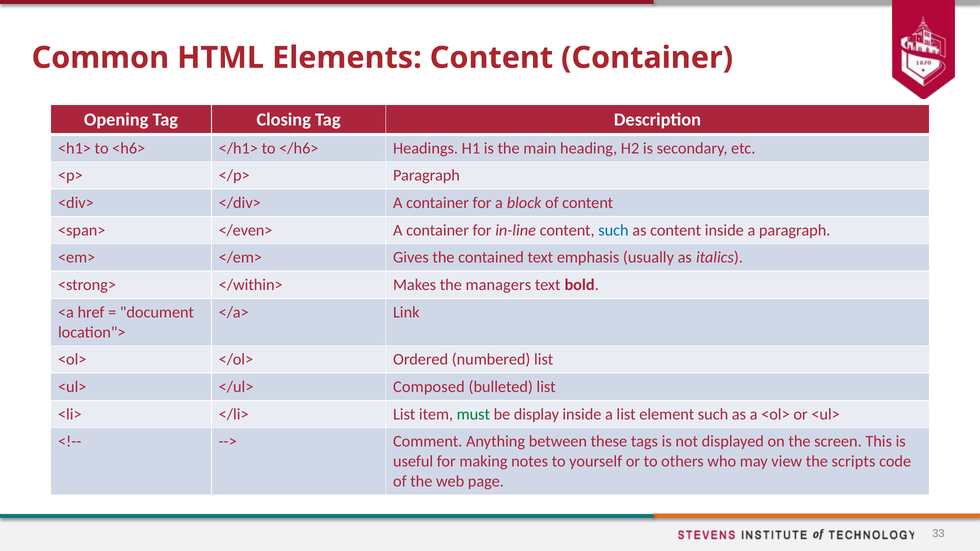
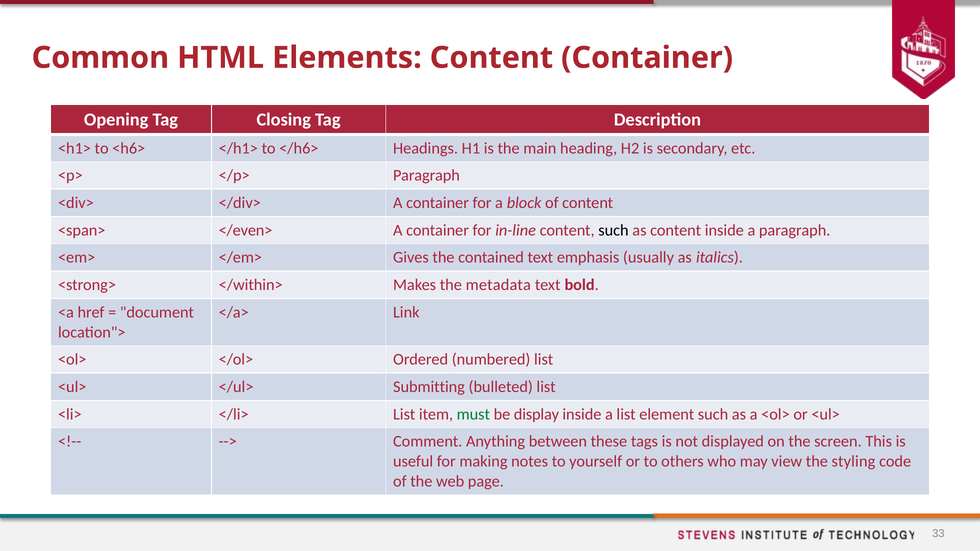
such colour: blue -> black (613, 230)
managers: managers -> metadata (498, 285)
Composed: Composed -> Submitting (429, 387)
scripts: scripts -> styling (853, 462)
